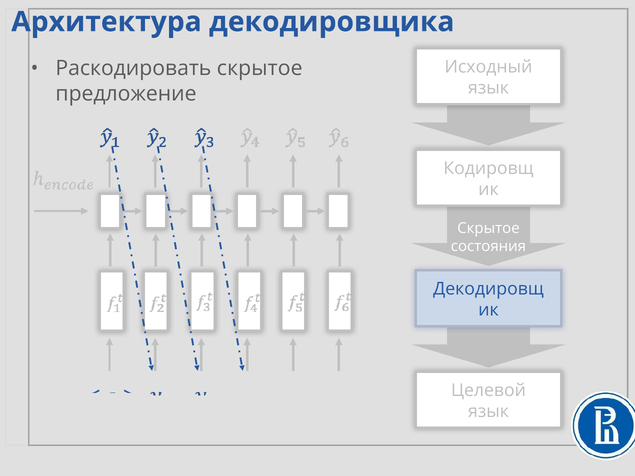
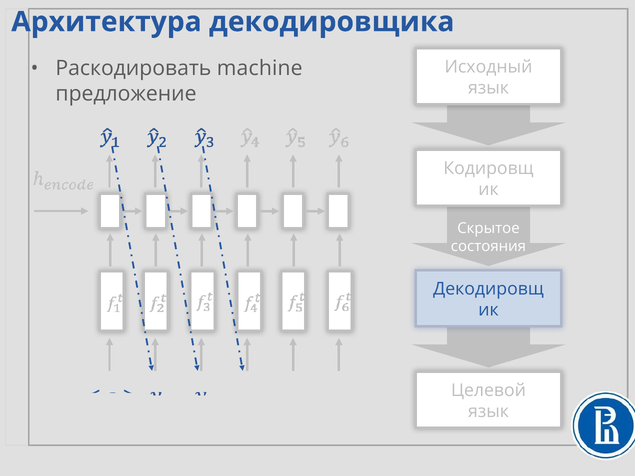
Раскодировать скрытое: скрытое -> machine (260, 68)
